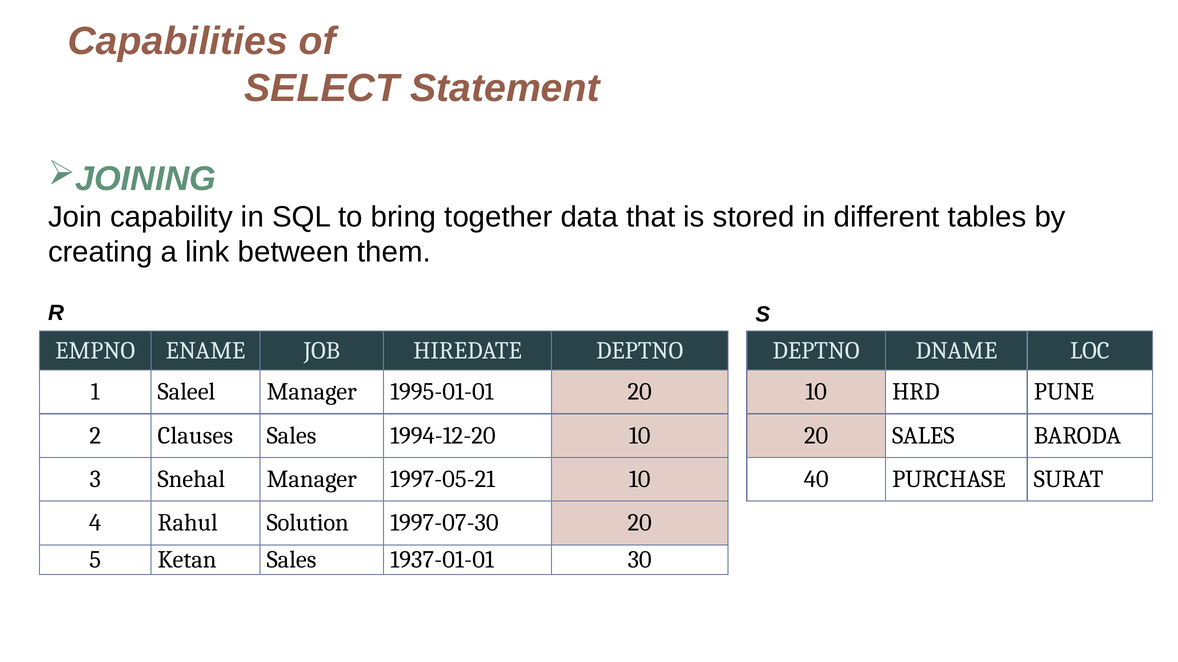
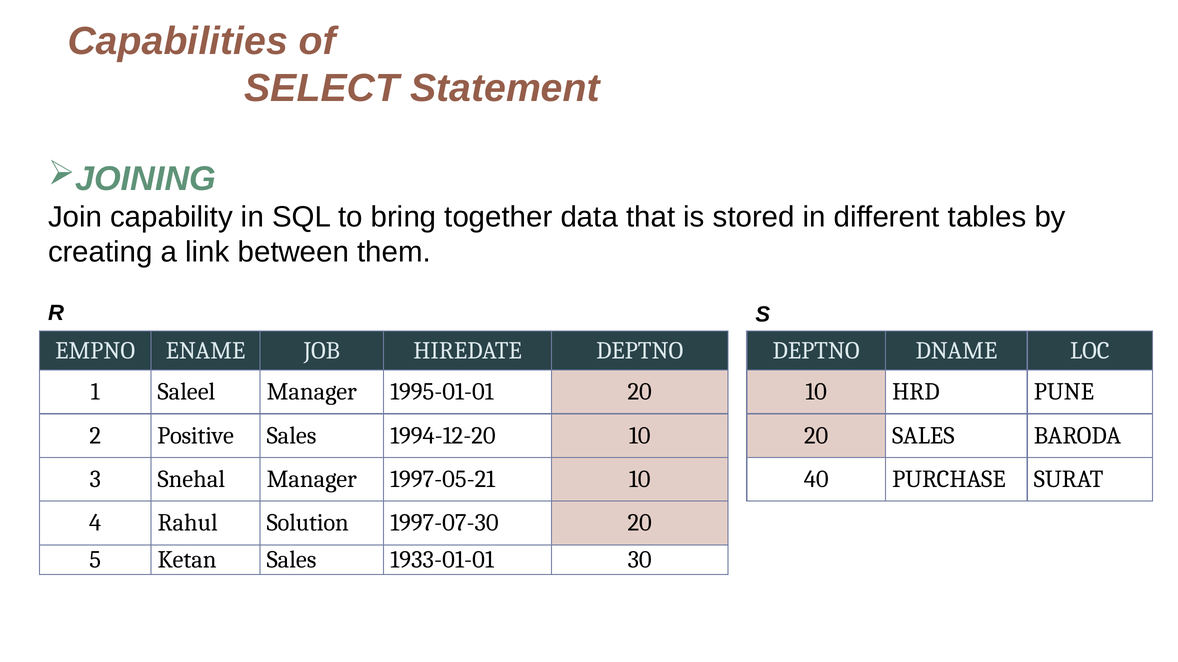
Clauses: Clauses -> Positive (196, 436)
1937-01-01: 1937-01-01 -> 1933-01-01 (442, 560)
